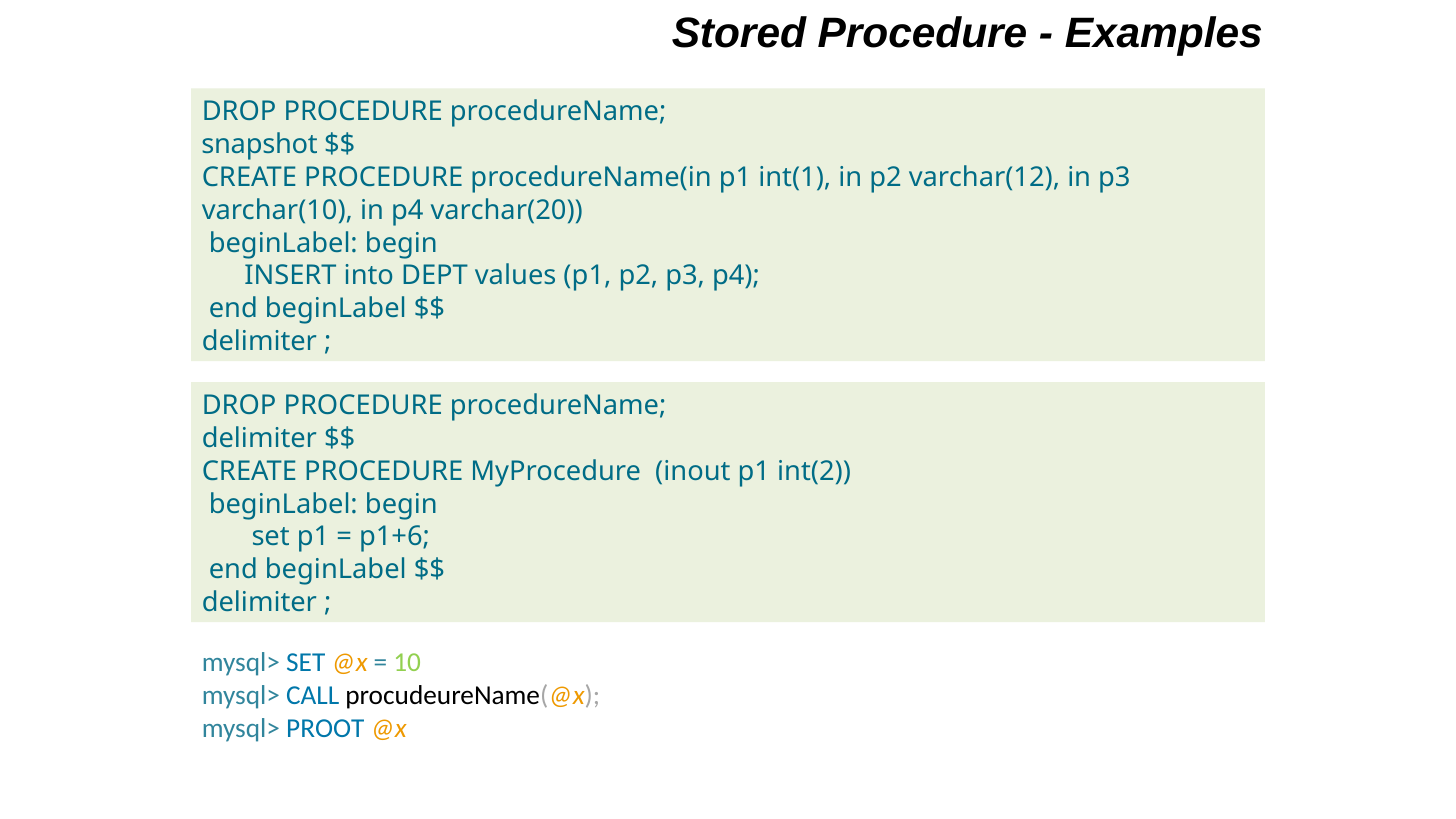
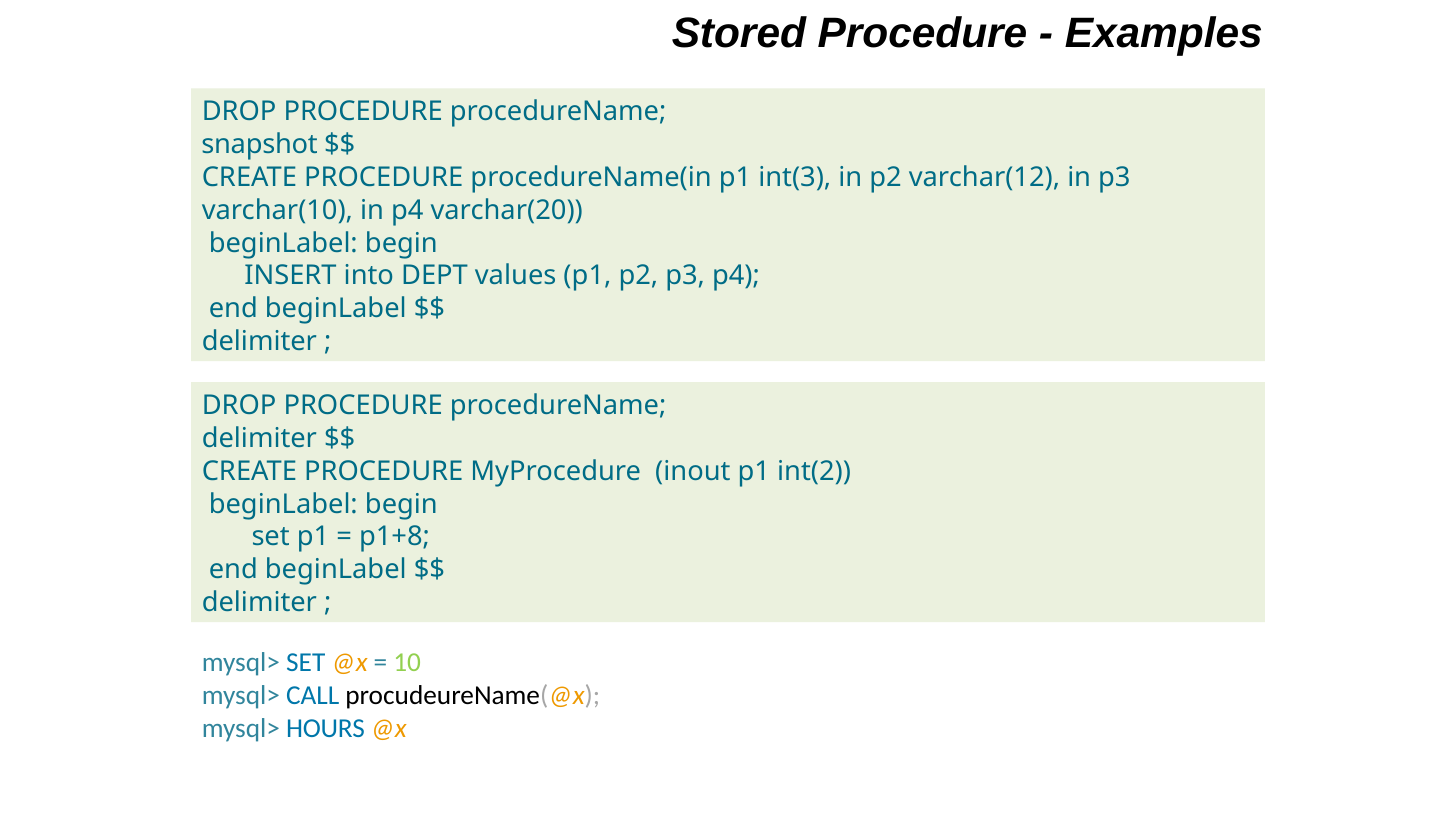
int(1: int(1 -> int(3 (795, 178)
p1+6: p1+6 -> p1+8 (395, 537)
PROOT: PROOT -> HOURS (325, 728)
